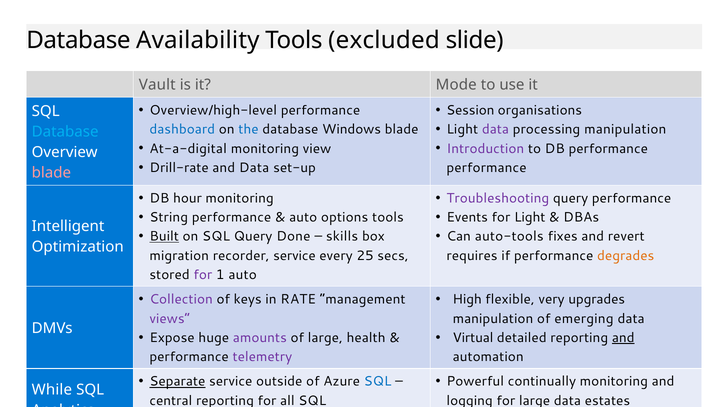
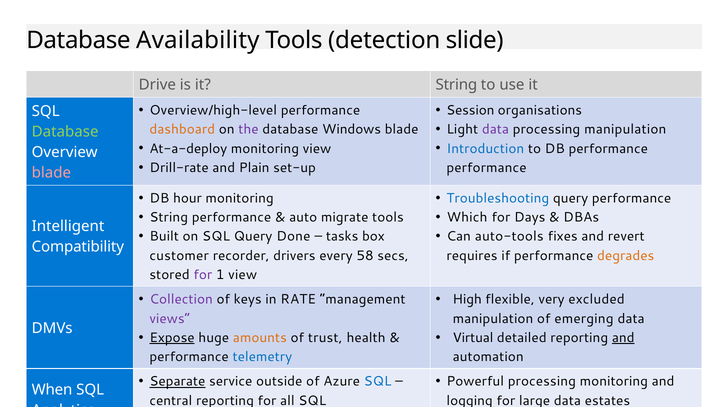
excluded: excluded -> detection (384, 40)
Vault: Vault -> Drive (157, 85)
it Mode: Mode -> String (456, 85)
dashboard colour: blue -> orange (182, 129)
the colour: blue -> purple (248, 129)
Database colour: light blue -> light green (65, 132)
At-a-digital: At-a-digital -> At-a-deploy (188, 149)
Introduction colour: purple -> blue (485, 149)
and Data: Data -> Plain (254, 168)
Troubleshooting colour: purple -> blue (498, 198)
options: options -> migrate (345, 217)
Events: Events -> Which (467, 217)
for Light: Light -> Days (530, 217)
Built underline: present -> none (164, 237)
skills: skills -> tasks (342, 237)
Optimization: Optimization -> Compatibility (78, 247)
migration: migration -> customer (179, 256)
recorder service: service -> drivers (294, 256)
25: 25 -> 58 (365, 256)
1 auto: auto -> view (243, 275)
upgrades: upgrades -> excluded (597, 300)
Expose underline: none -> present (172, 338)
amounts colour: purple -> orange (260, 338)
of large: large -> trust (325, 338)
telemetry colour: purple -> blue (262, 357)
Powerful continually: continually -> processing (542, 382)
While: While -> When (52, 390)
